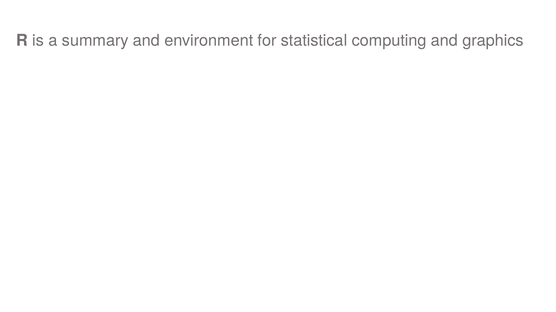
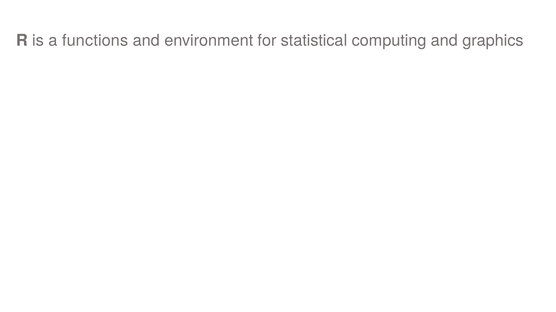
summary: summary -> functions (95, 40)
